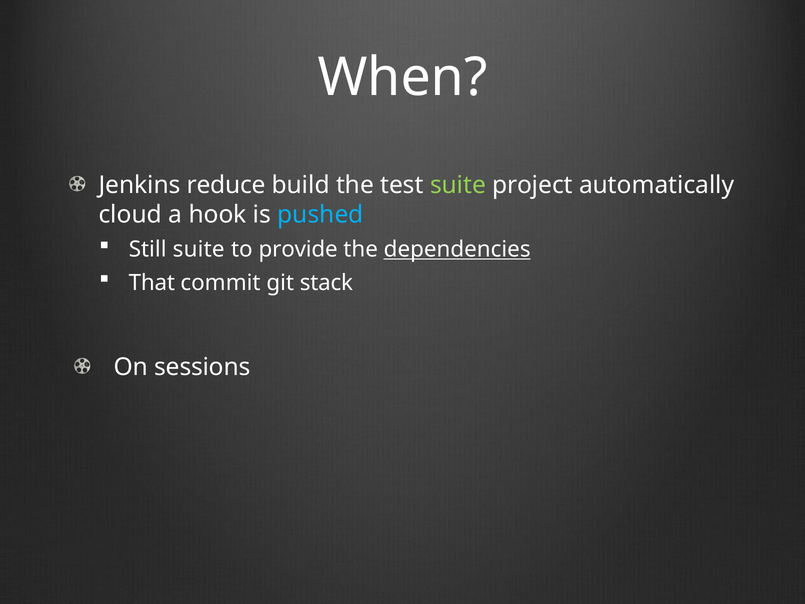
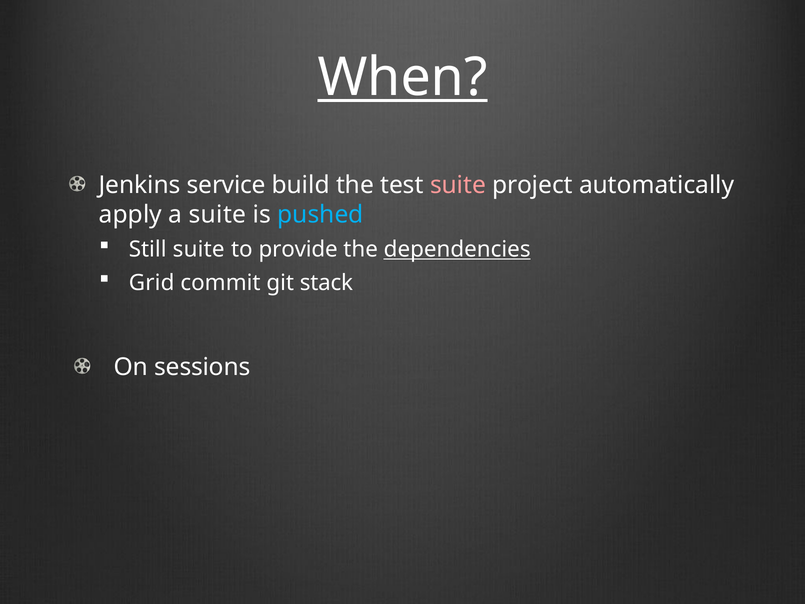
When underline: none -> present (402, 77)
reduce: reduce -> service (226, 185)
suite colour: light green -> pink (458, 185)
cloud: cloud -> apply (130, 215)
a hook: hook -> suite (217, 215)
That: That -> Grid (152, 283)
